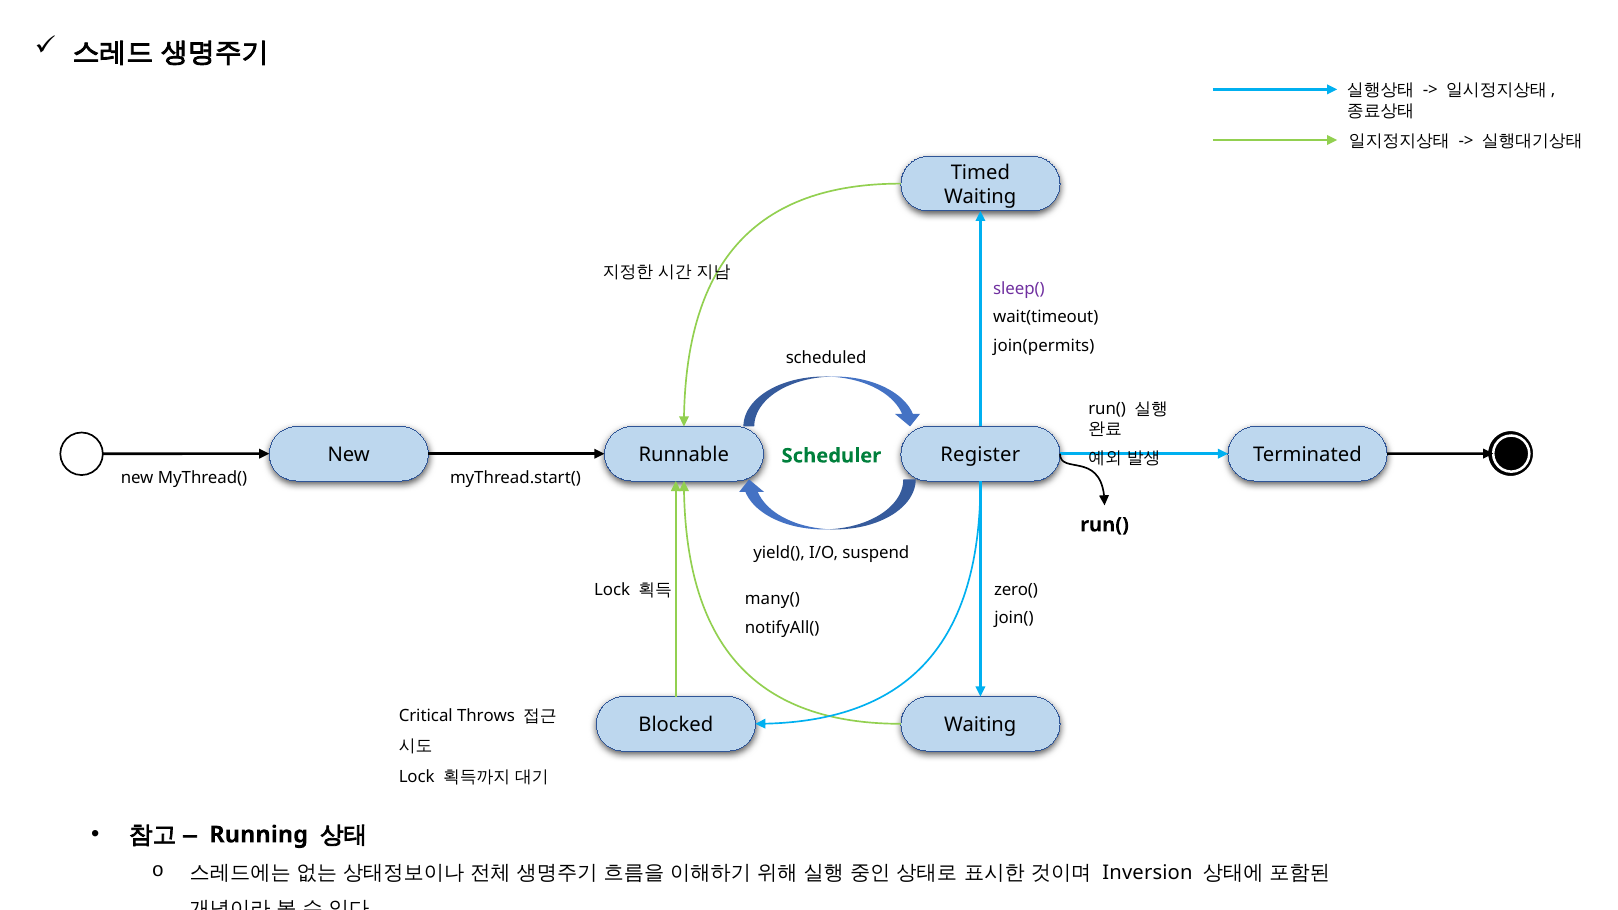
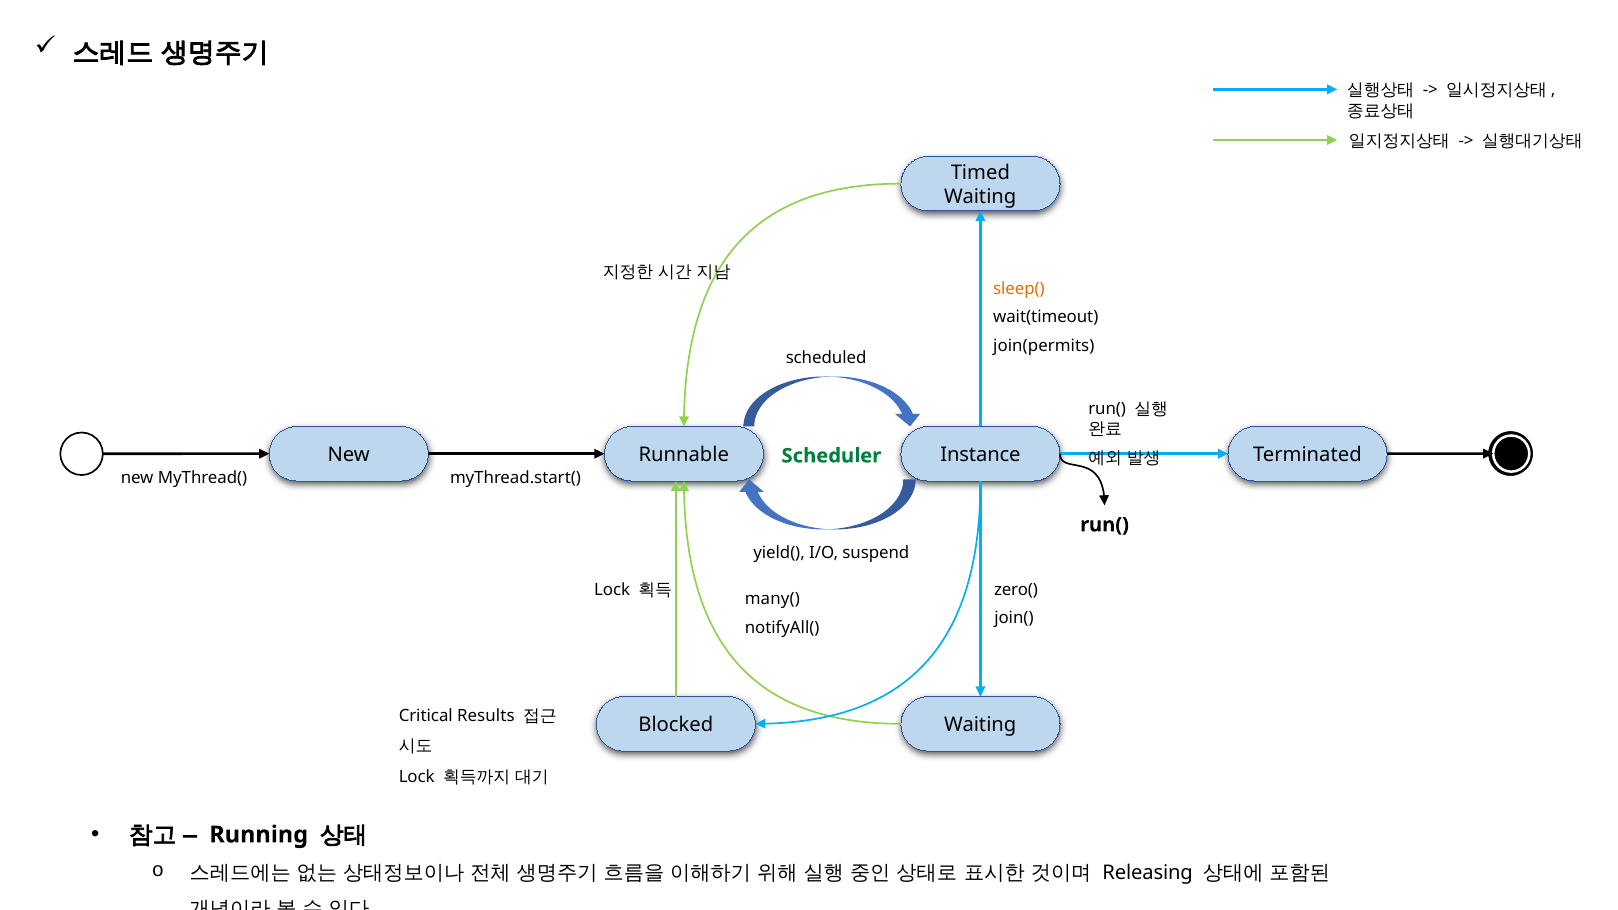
sleep( colour: purple -> orange (1019, 289)
Register: Register -> Instance (980, 455)
Throws: Throws -> Results (486, 716)
Inversion: Inversion -> Releasing (1148, 873)
